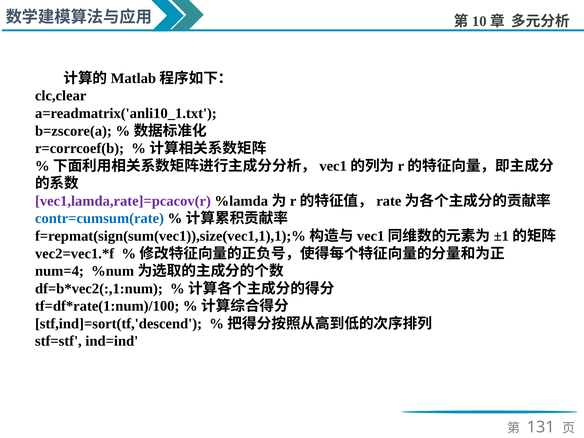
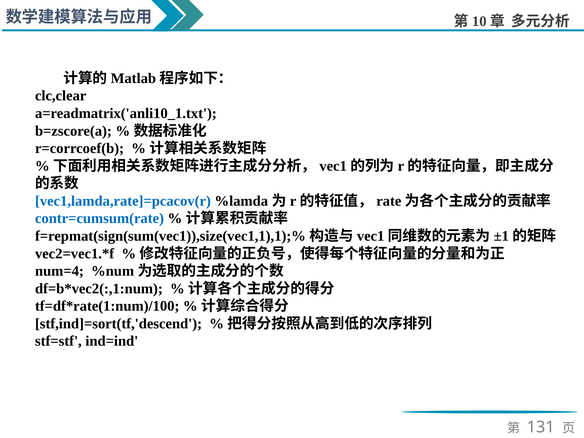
vec1,lamda,rate]=pcacov(r colour: purple -> blue (123, 201)
